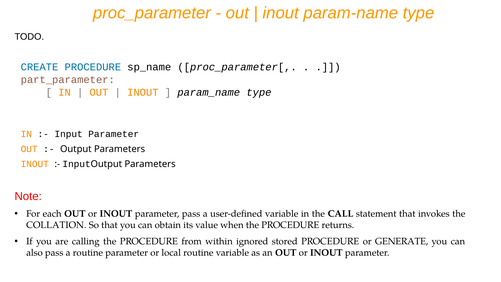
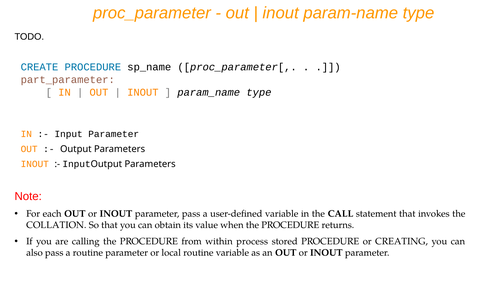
ignored: ignored -> process (252, 241)
GENERATE: GENERATE -> CREATING (402, 241)
